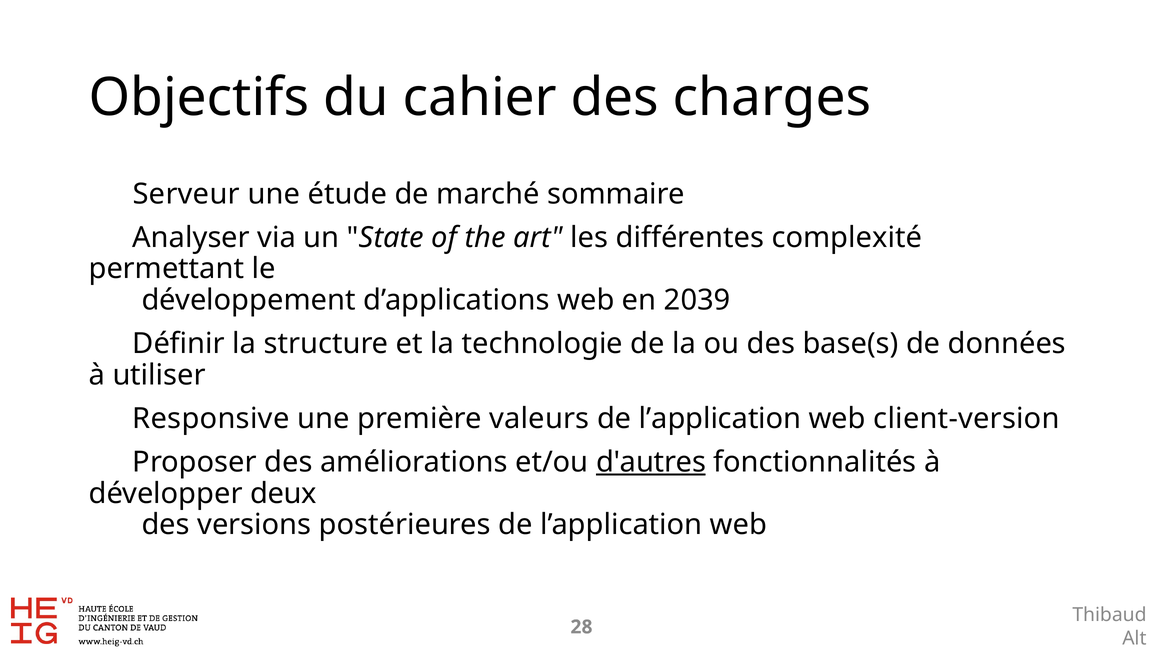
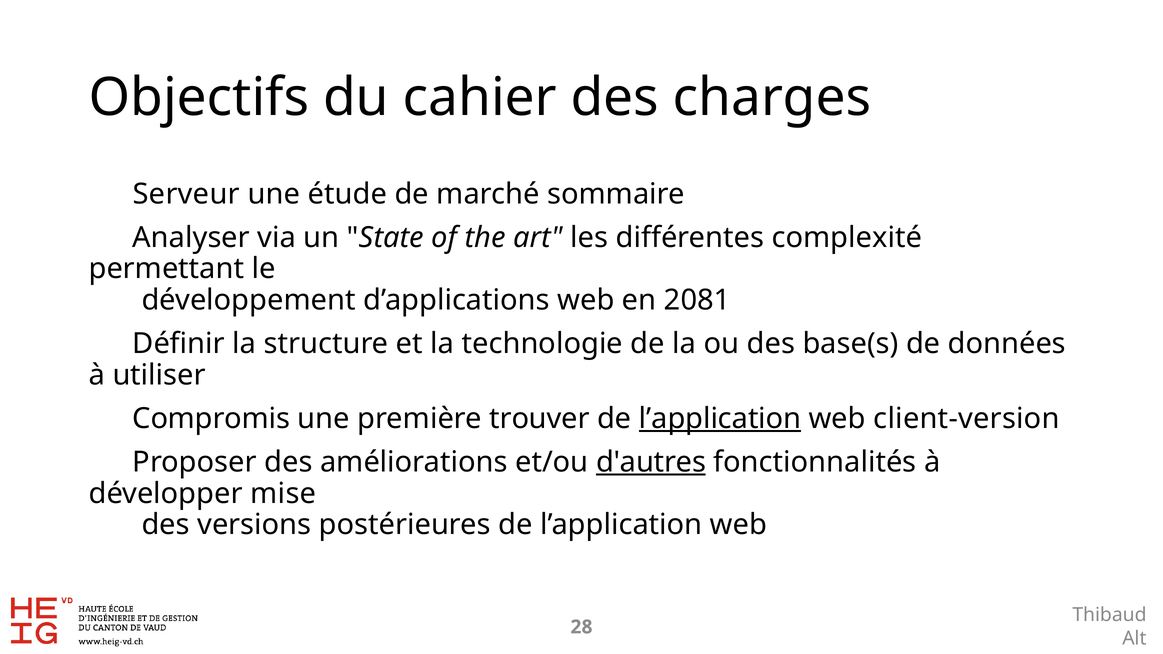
2039: 2039 -> 2081 (697, 300)
Responsive: Responsive -> Compromis (211, 419)
valeurs: valeurs -> trouver (539, 419)
l’application underline: none -> present (720, 419)
deux: deux -> mise (283, 494)
